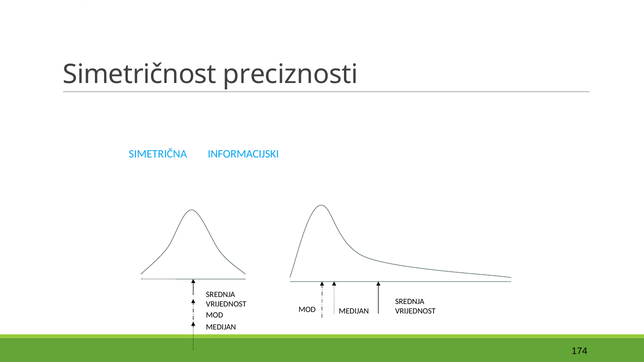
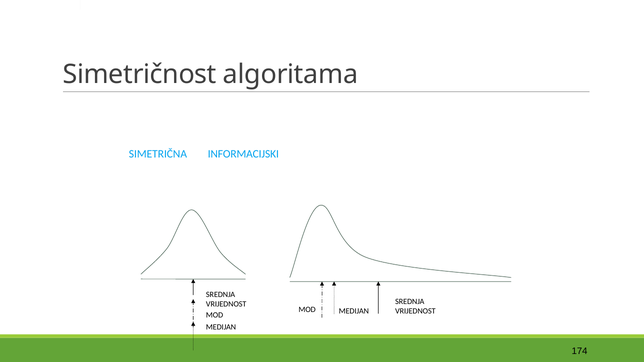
preciznosti: preciznosti -> algoritama (290, 75)
